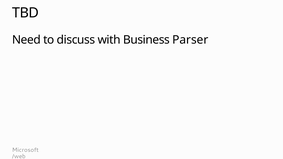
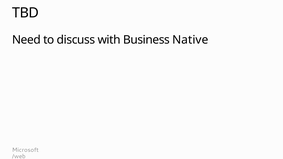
Parser: Parser -> Native (190, 40)
